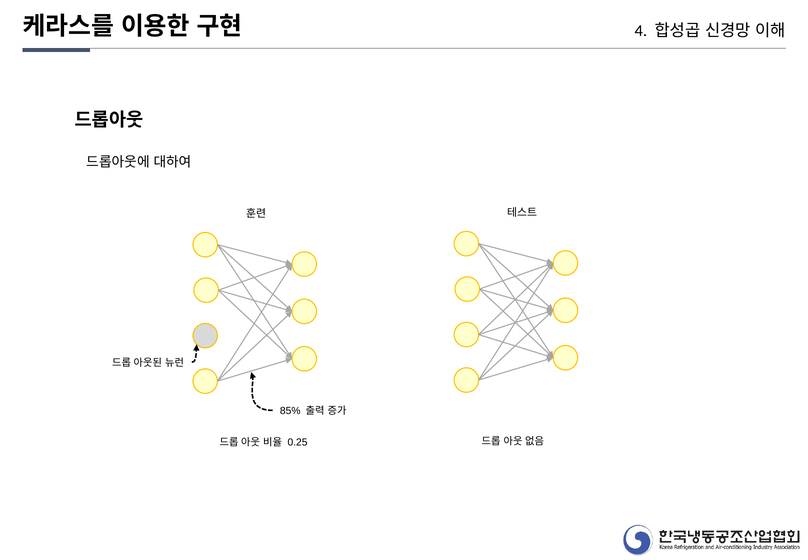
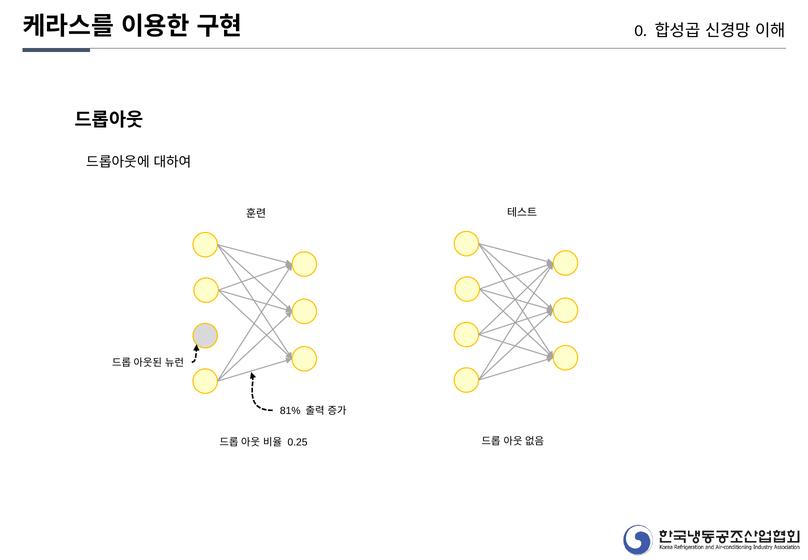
4: 4 -> 0 (641, 31)
85%: 85% -> 81% (290, 411)
